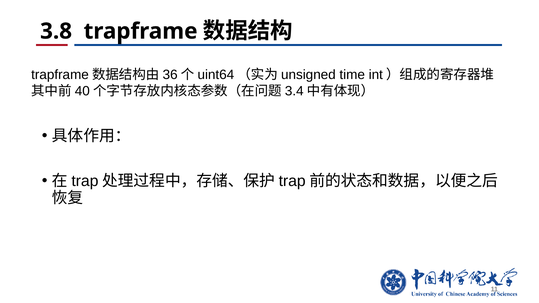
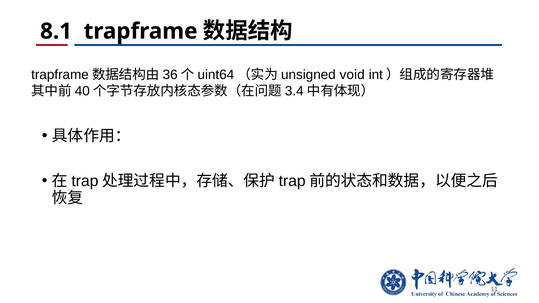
3.8: 3.8 -> 8.1 (56, 31)
time: time -> void (352, 75)
